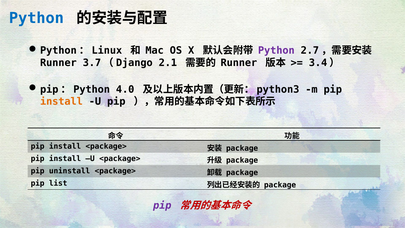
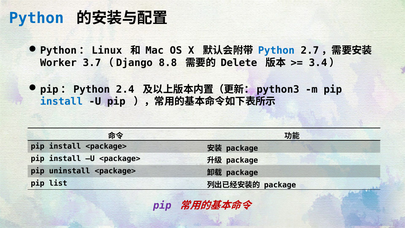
Python colour: purple -> blue (276, 51)
Runner: Runner -> Worker (58, 63)
2.1: 2.1 -> 8.8 (168, 63)
Runner: Runner -> Delete (239, 63)
4.0: 4.0 -> 2.4 (125, 89)
install colour: orange -> blue (61, 102)
